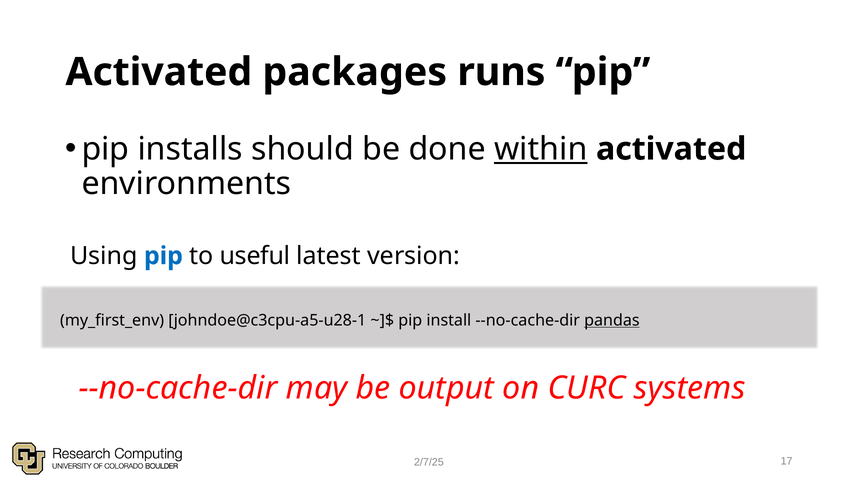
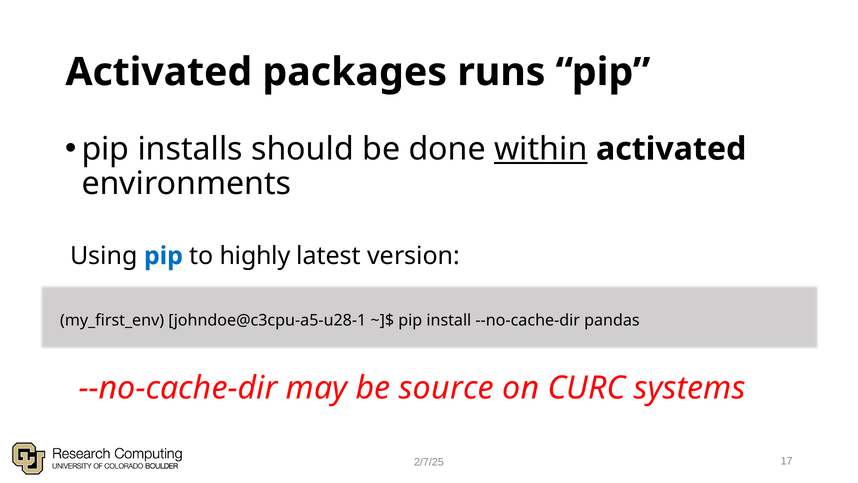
useful: useful -> highly (255, 256)
pandas underline: present -> none (612, 320)
output: output -> source (446, 388)
